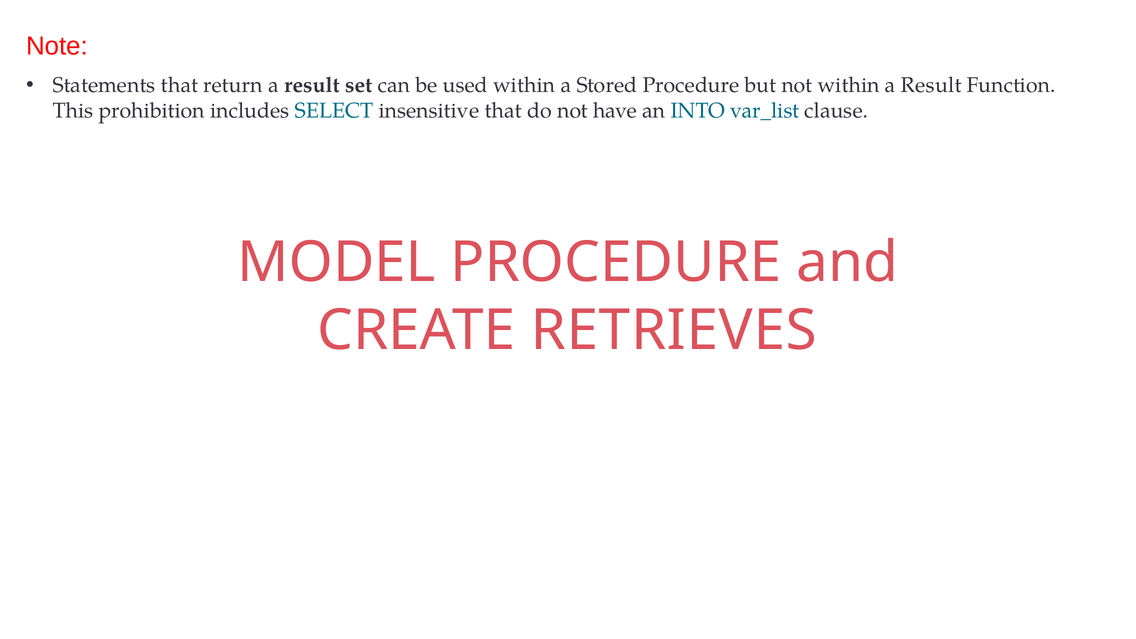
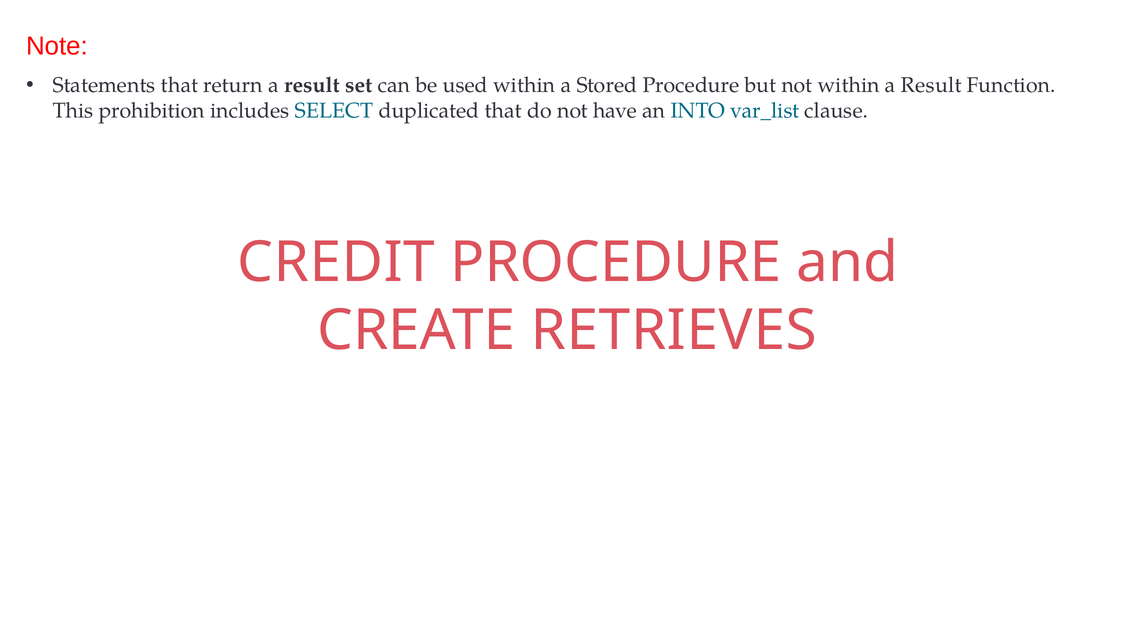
insensitive: insensitive -> duplicated (429, 111)
MODEL: MODEL -> CREDIT (336, 262)
